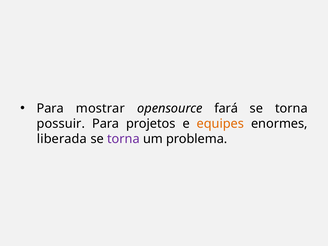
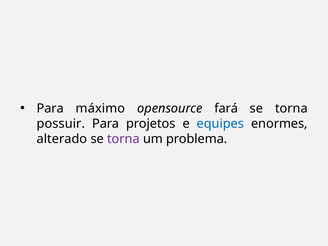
mostrar: mostrar -> máximo (100, 108)
equipes colour: orange -> blue (220, 124)
liberada: liberada -> alterado (62, 139)
